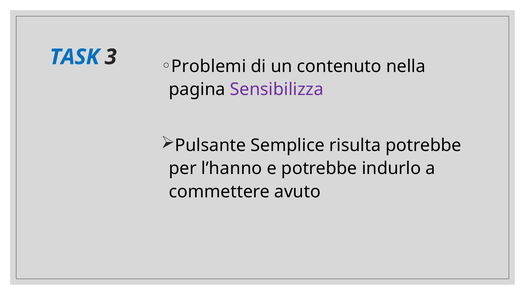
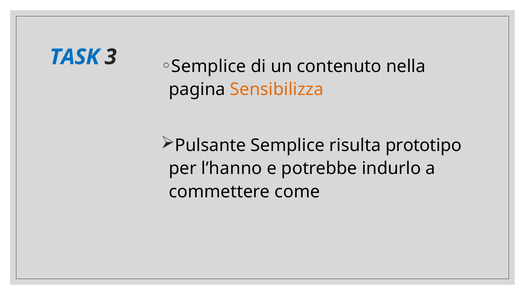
Problemi: Problemi -> Semplice (209, 66)
Sensibilizza colour: purple -> orange (277, 90)
risulta potrebbe: potrebbe -> prototipo (423, 146)
avuto: avuto -> come (297, 192)
